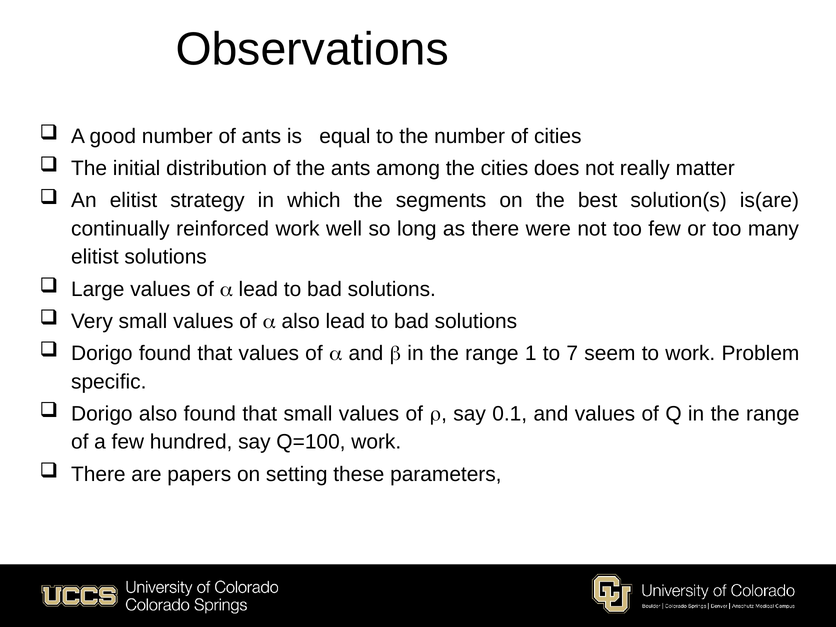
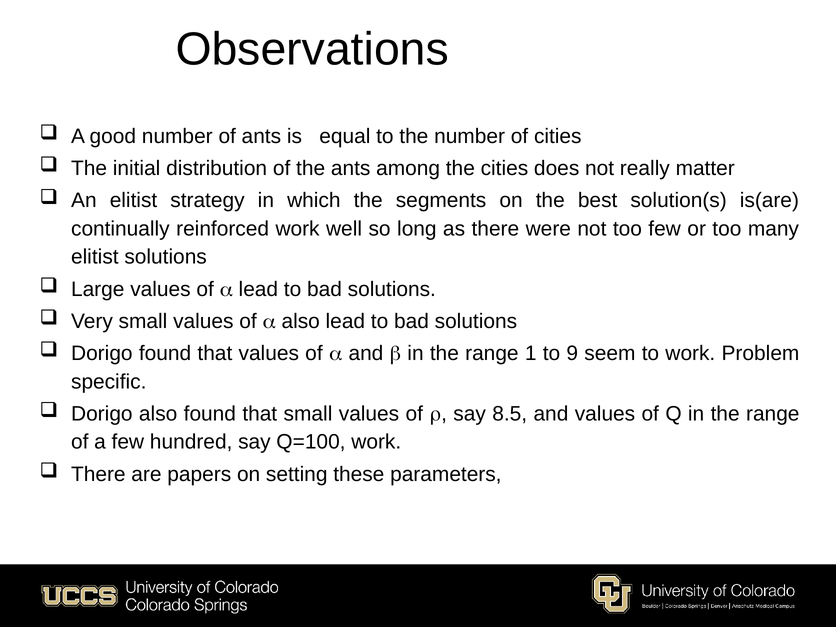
7: 7 -> 9 (572, 353)
0.1: 0.1 -> 8.5 (510, 414)
